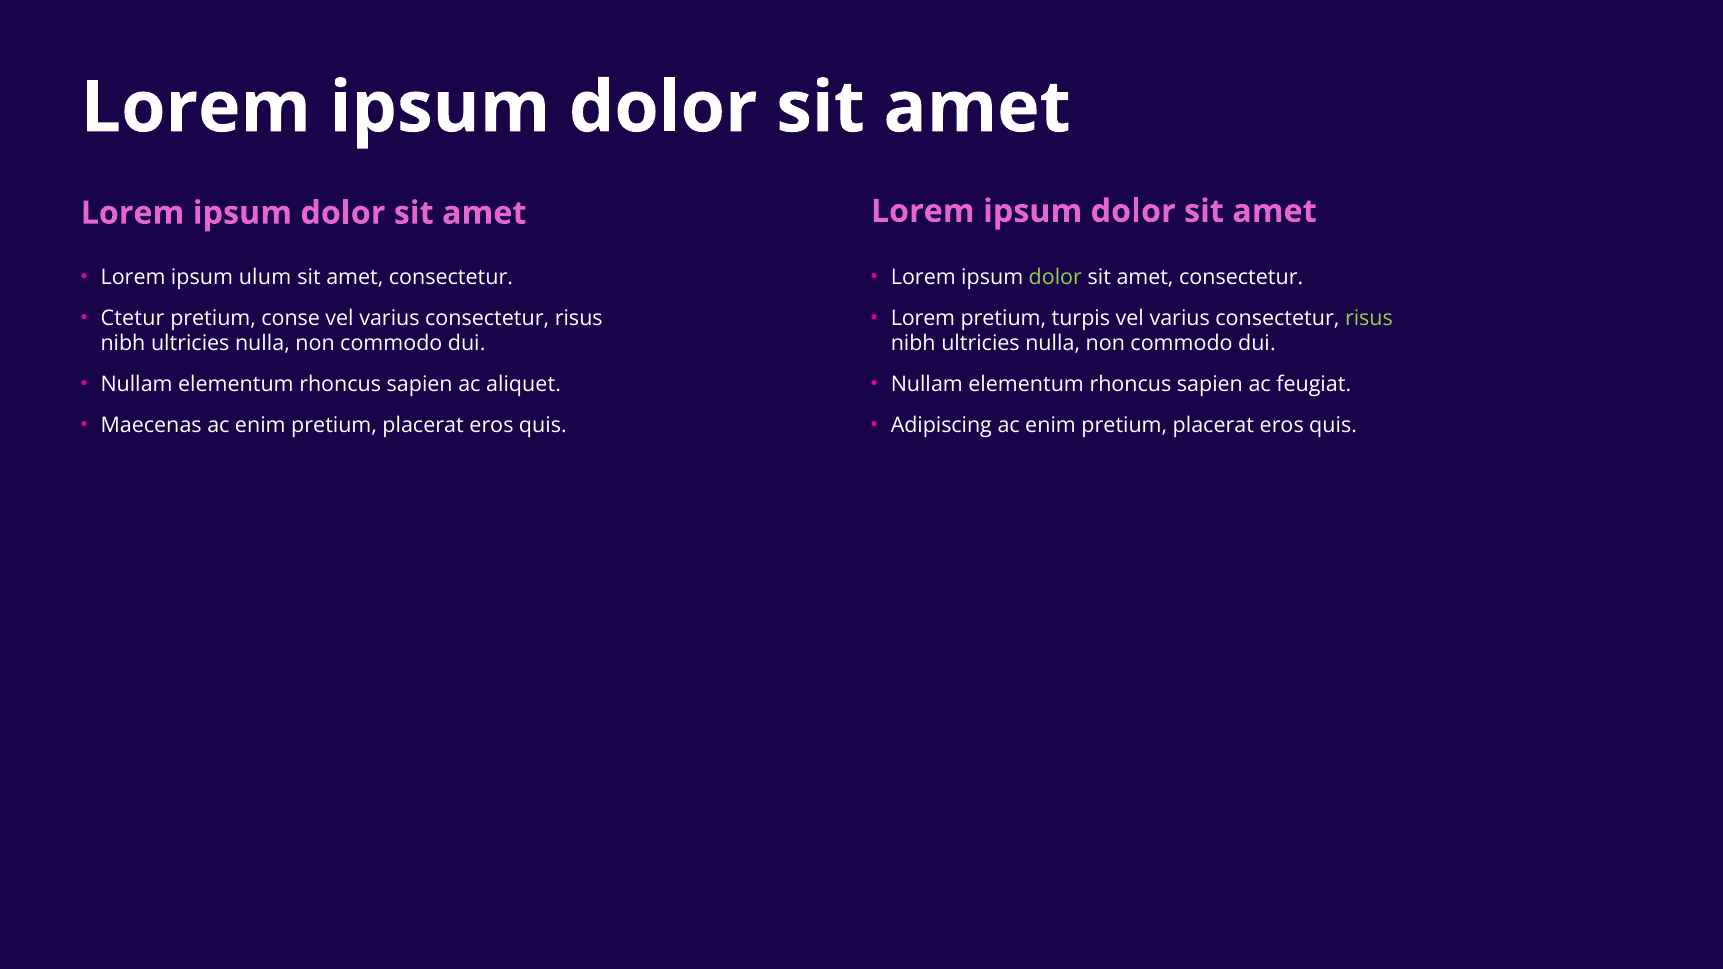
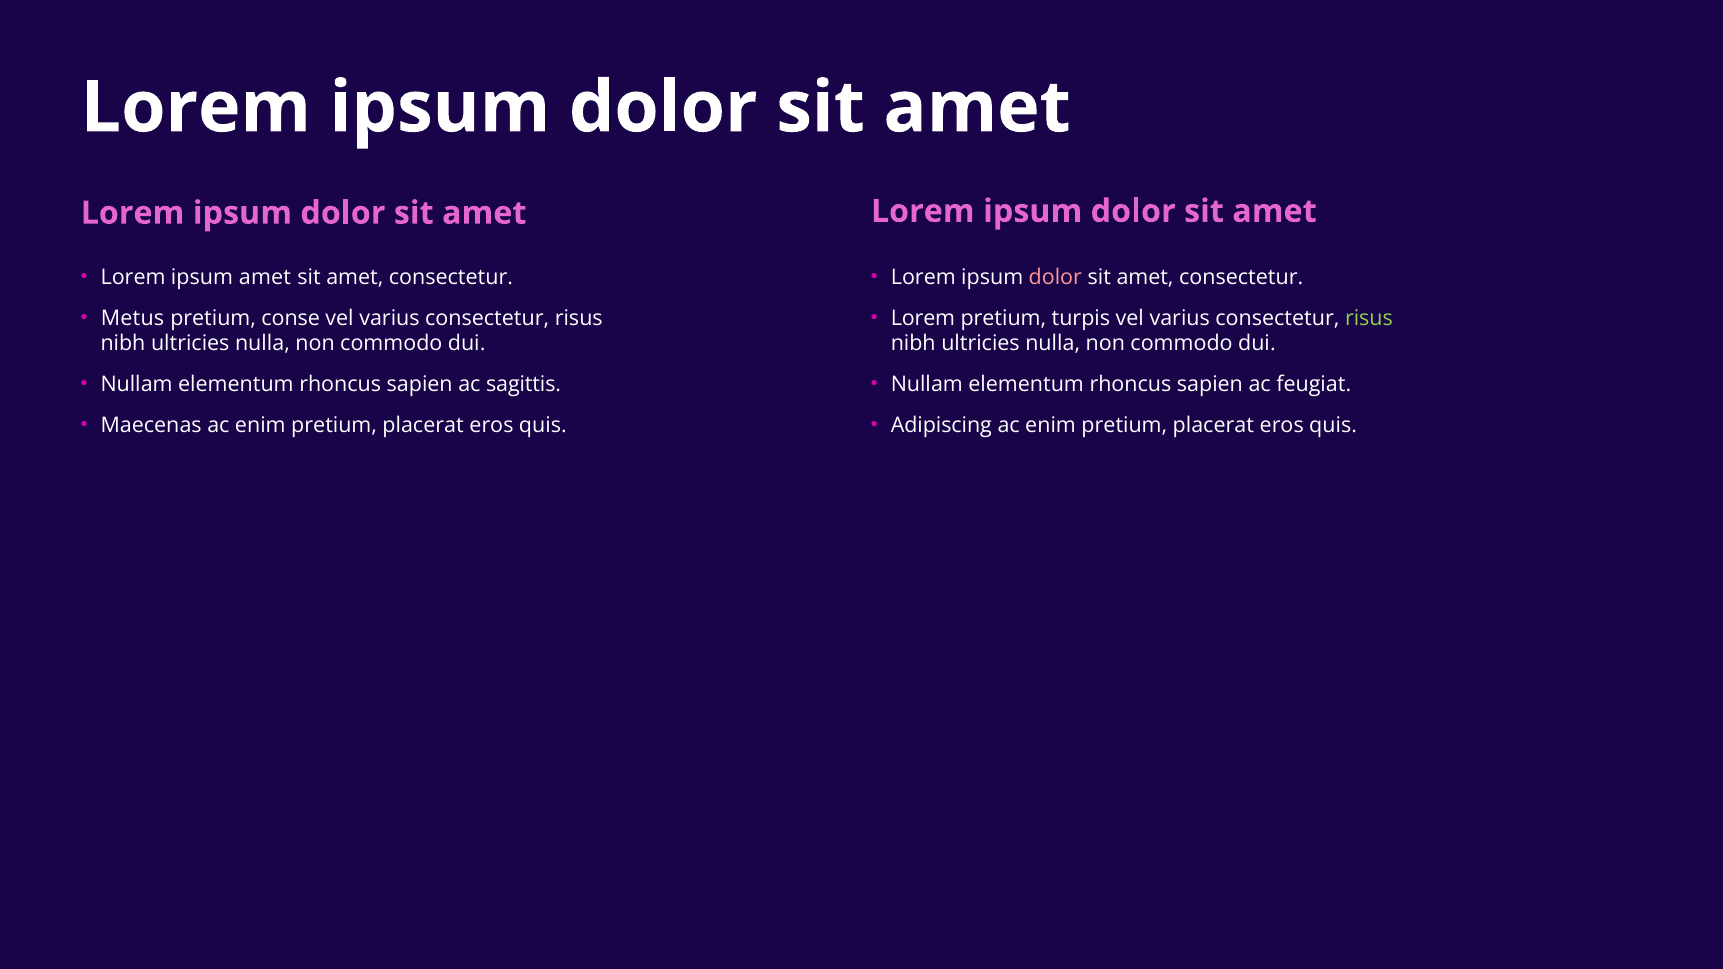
ipsum ulum: ulum -> amet (265, 277)
dolor colour: light green -> pink (1055, 277)
Ctetur: Ctetur -> Metus (133, 318)
aliquet: aliquet -> sagittis (524, 385)
